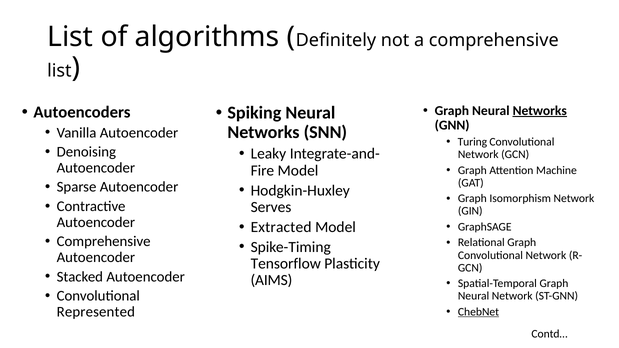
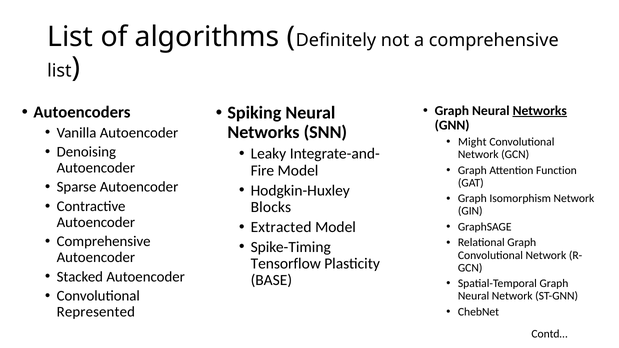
Turing: Turing -> Might (472, 142)
Machine: Machine -> Function (556, 170)
Serves: Serves -> Blocks (271, 207)
AIMS: AIMS -> BASE (271, 280)
ChebNet underline: present -> none (479, 312)
